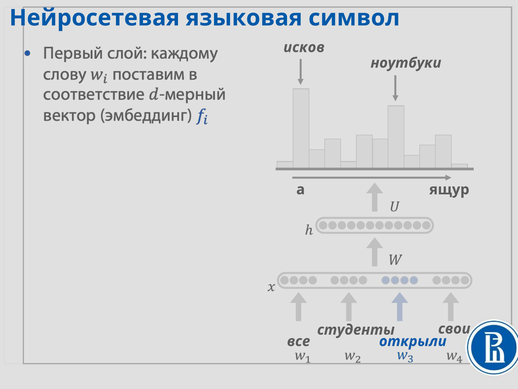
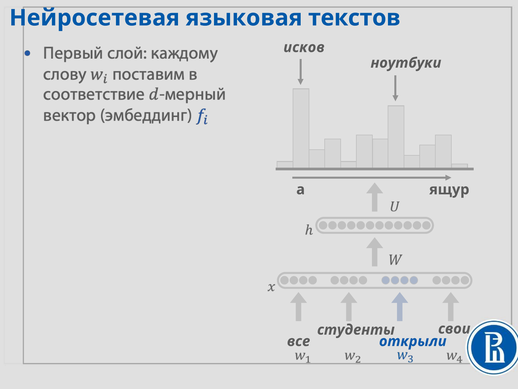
символ: символ -> текстов (354, 18)
